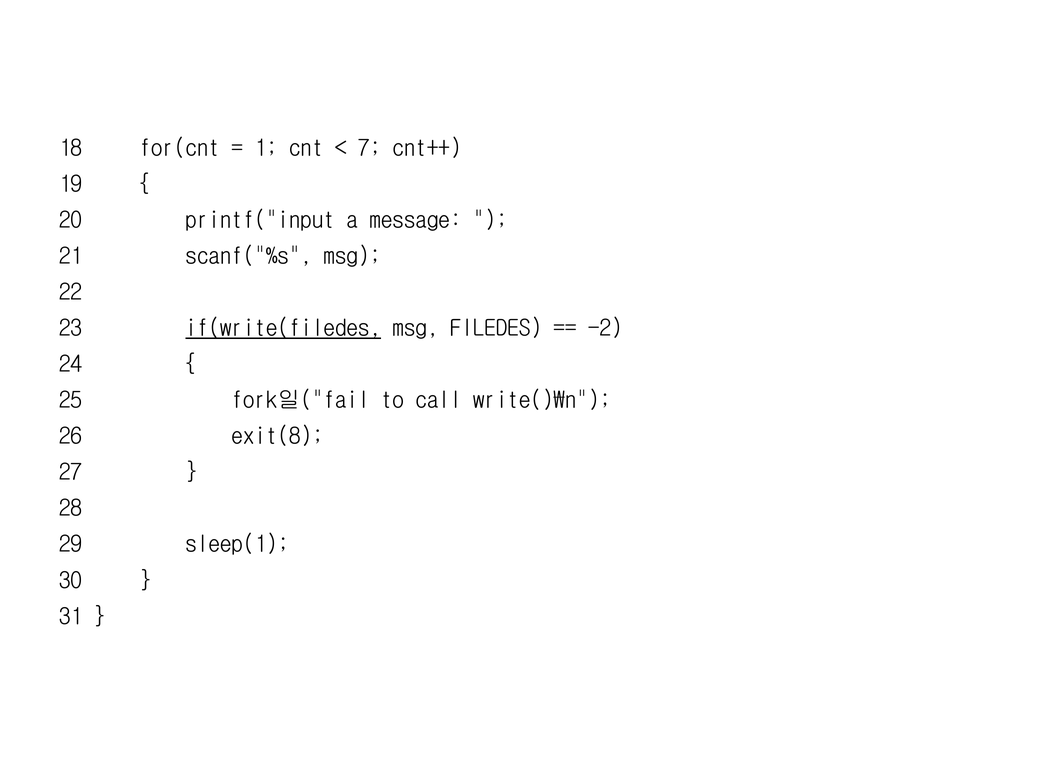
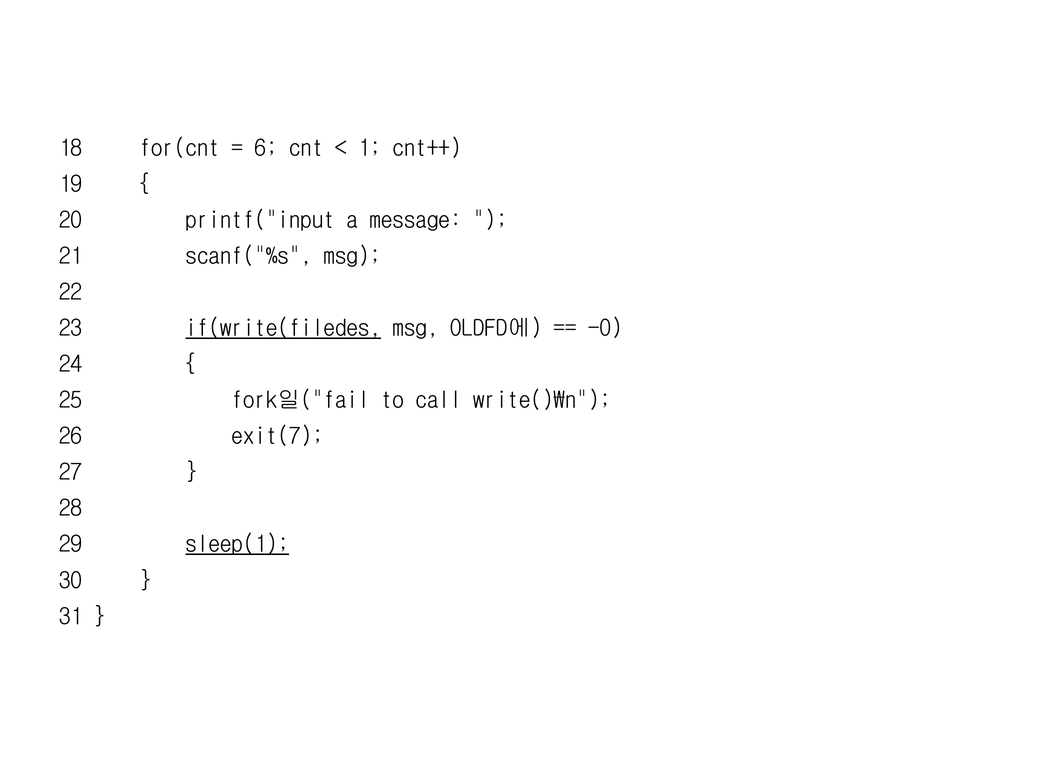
1: 1 -> 6 (266, 148)
7: 7 -> 1 (369, 148)
FILEDES: FILEDES -> OLDFD에 (496, 328)
-2: -2 -> -0 (605, 328)
exit(8: exit(8 -> exit(7 (277, 436)
sleep(1 underline: none -> present (237, 544)
